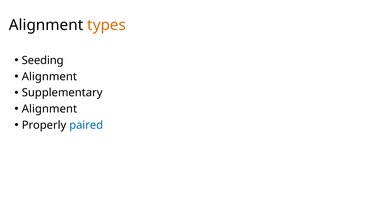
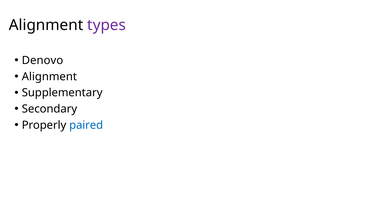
types colour: orange -> purple (107, 25)
Seeding: Seeding -> Denovo (42, 60)
Alignment: Alignment -> Secondary (49, 109)
